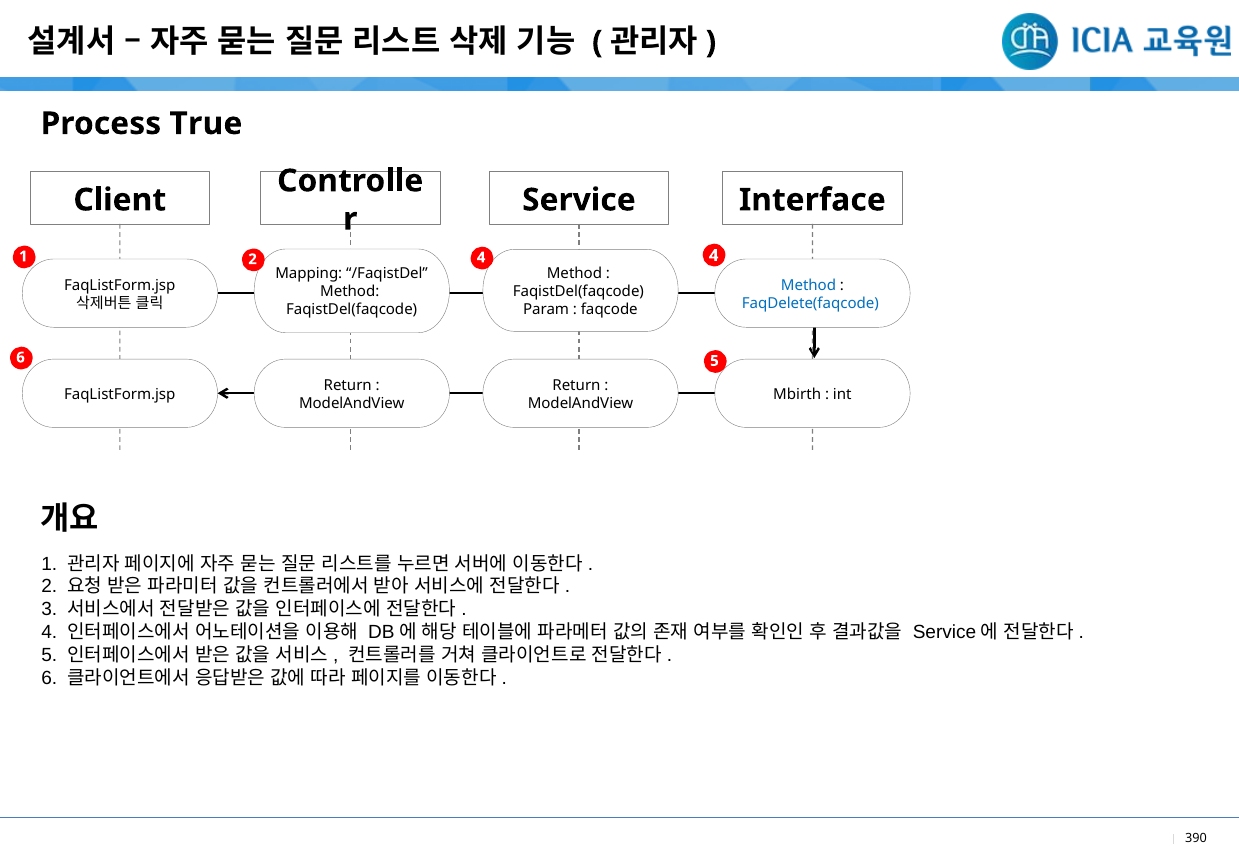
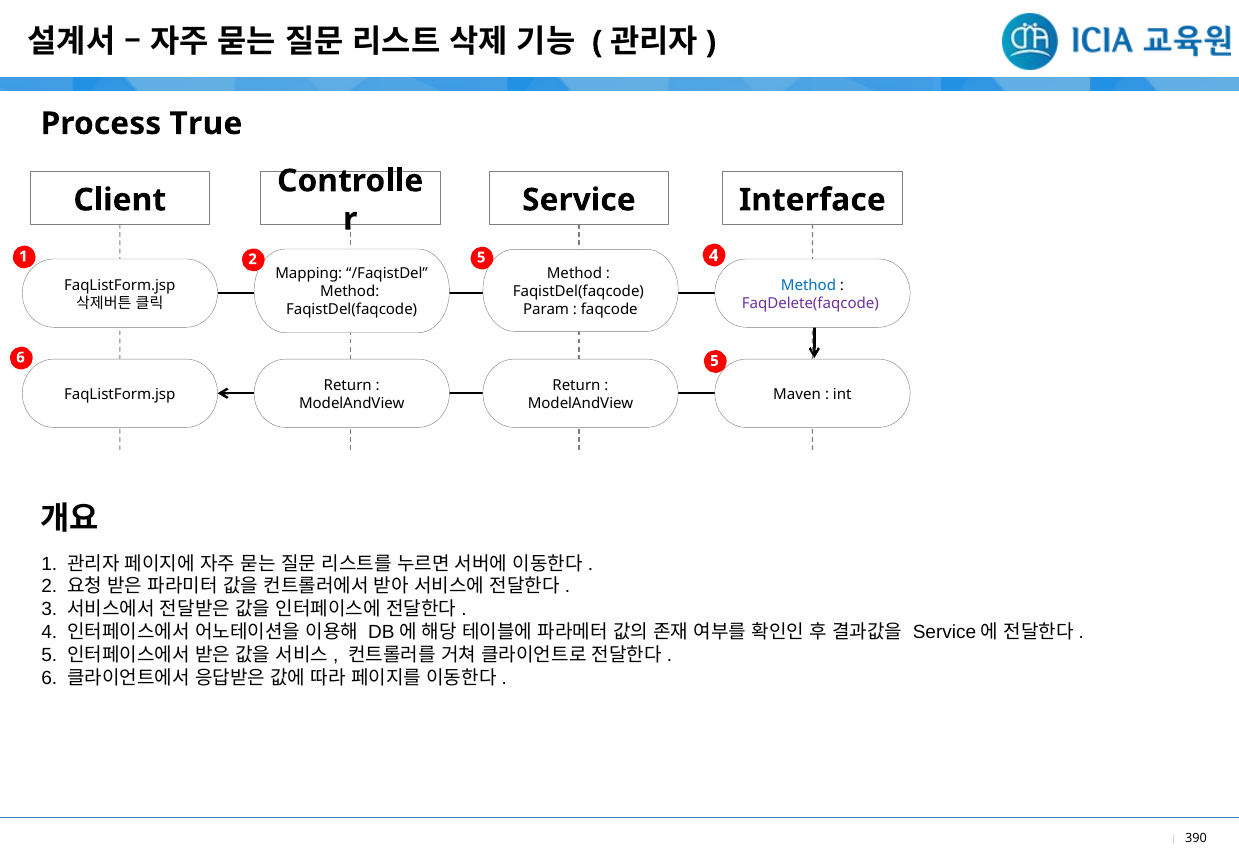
2 4: 4 -> 5 (481, 257)
FaqDelete(faqcode colour: blue -> purple (810, 303)
Mbirth: Mbirth -> Maven (797, 394)
